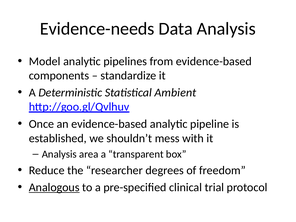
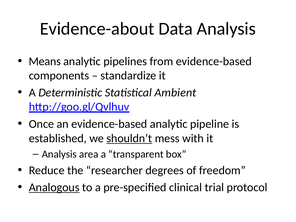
Evidence-needs: Evidence-needs -> Evidence-about (97, 29)
Model: Model -> Means (45, 61)
shouldn’t underline: none -> present (129, 138)
